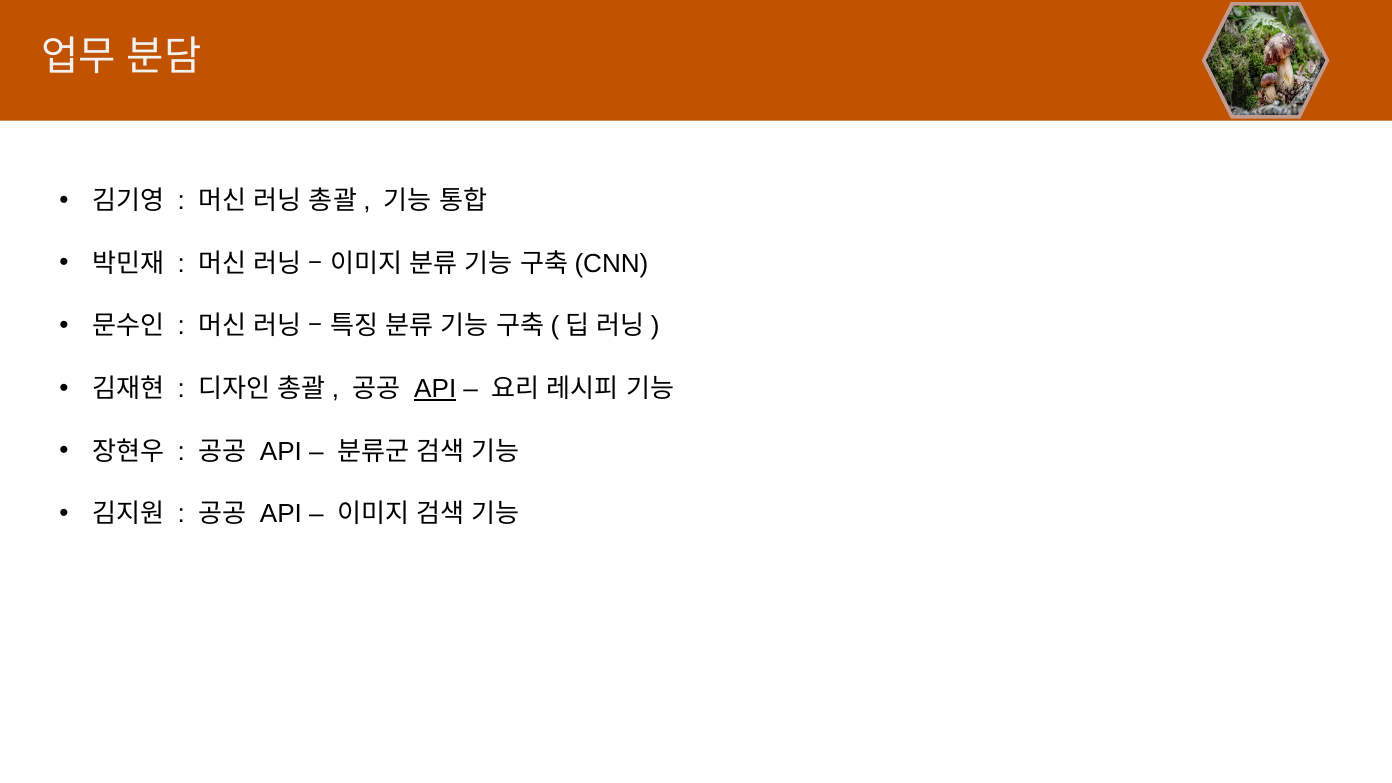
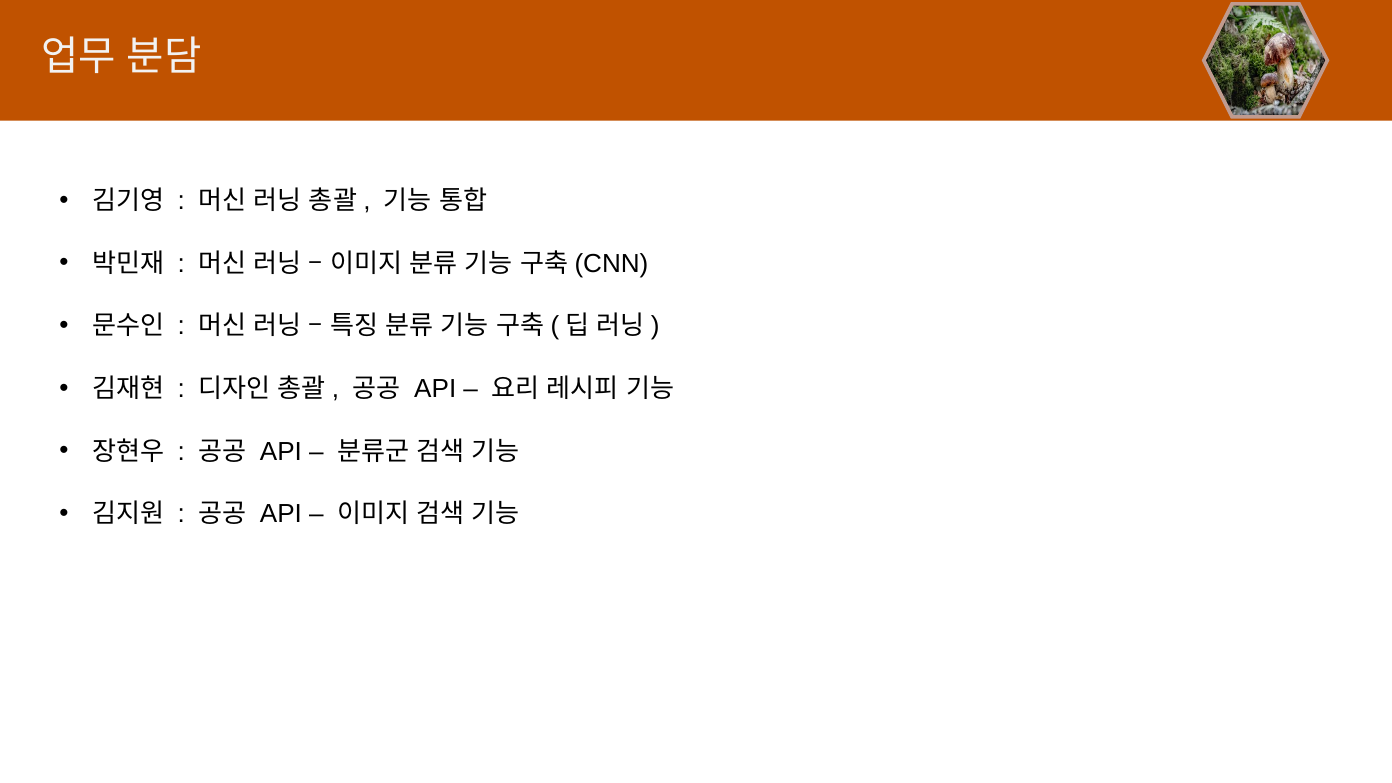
API underline: present -> none (435, 389)
